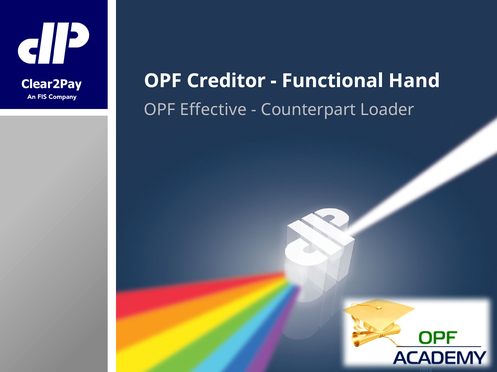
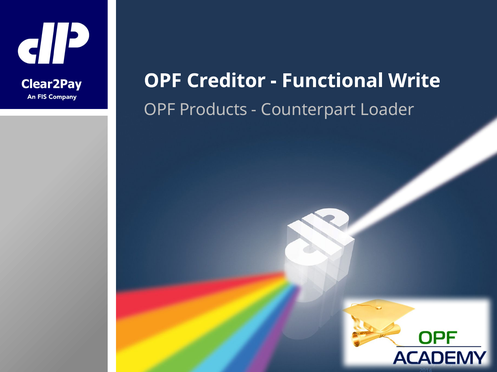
Hand: Hand -> Write (414, 81)
Effective: Effective -> Products (213, 110)
